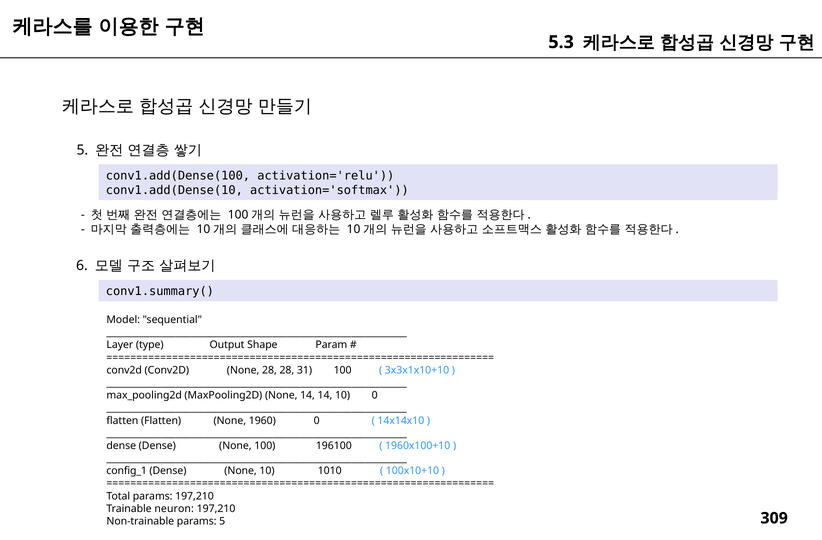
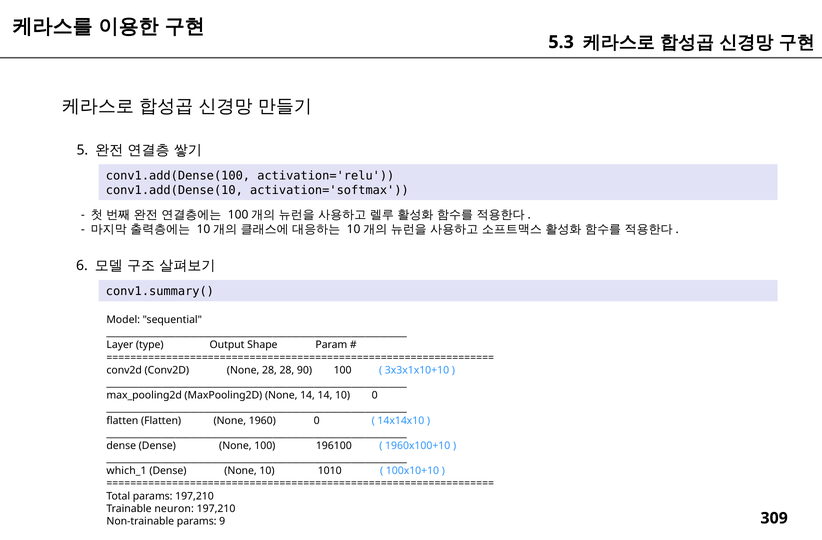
31: 31 -> 90 (304, 370)
config_1: config_1 -> which_1 (127, 471)
params 5: 5 -> 9 (222, 521)
